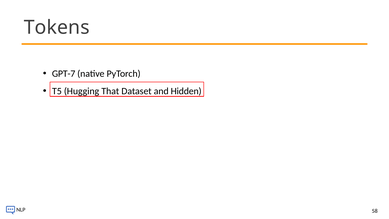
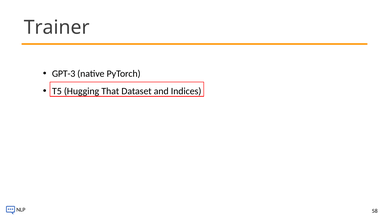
Tokens: Tokens -> Trainer (57, 27)
GPT-7: GPT-7 -> GPT-3 (64, 74)
Hidden: Hidden -> Indices (186, 91)
